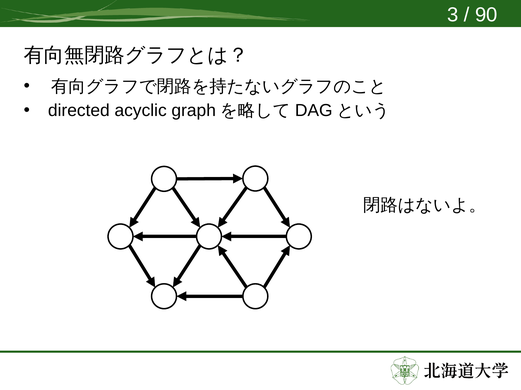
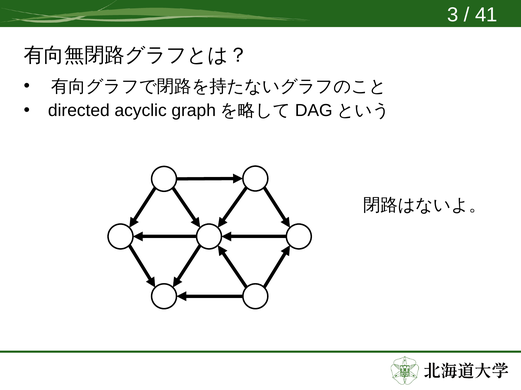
90: 90 -> 41 (486, 15)
